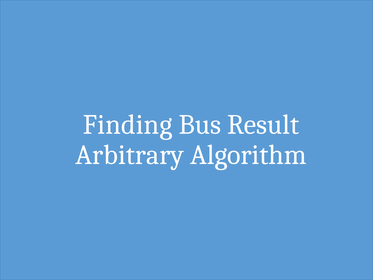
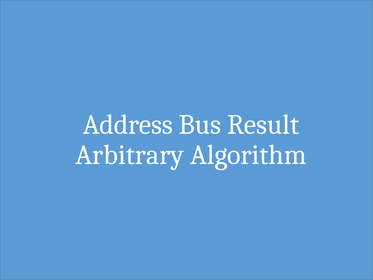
Finding: Finding -> Address (128, 125)
